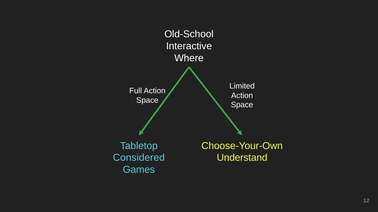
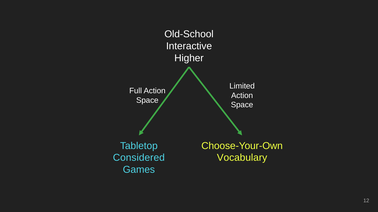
Where: Where -> Higher (189, 58)
Understand: Understand -> Vocabulary (242, 158)
